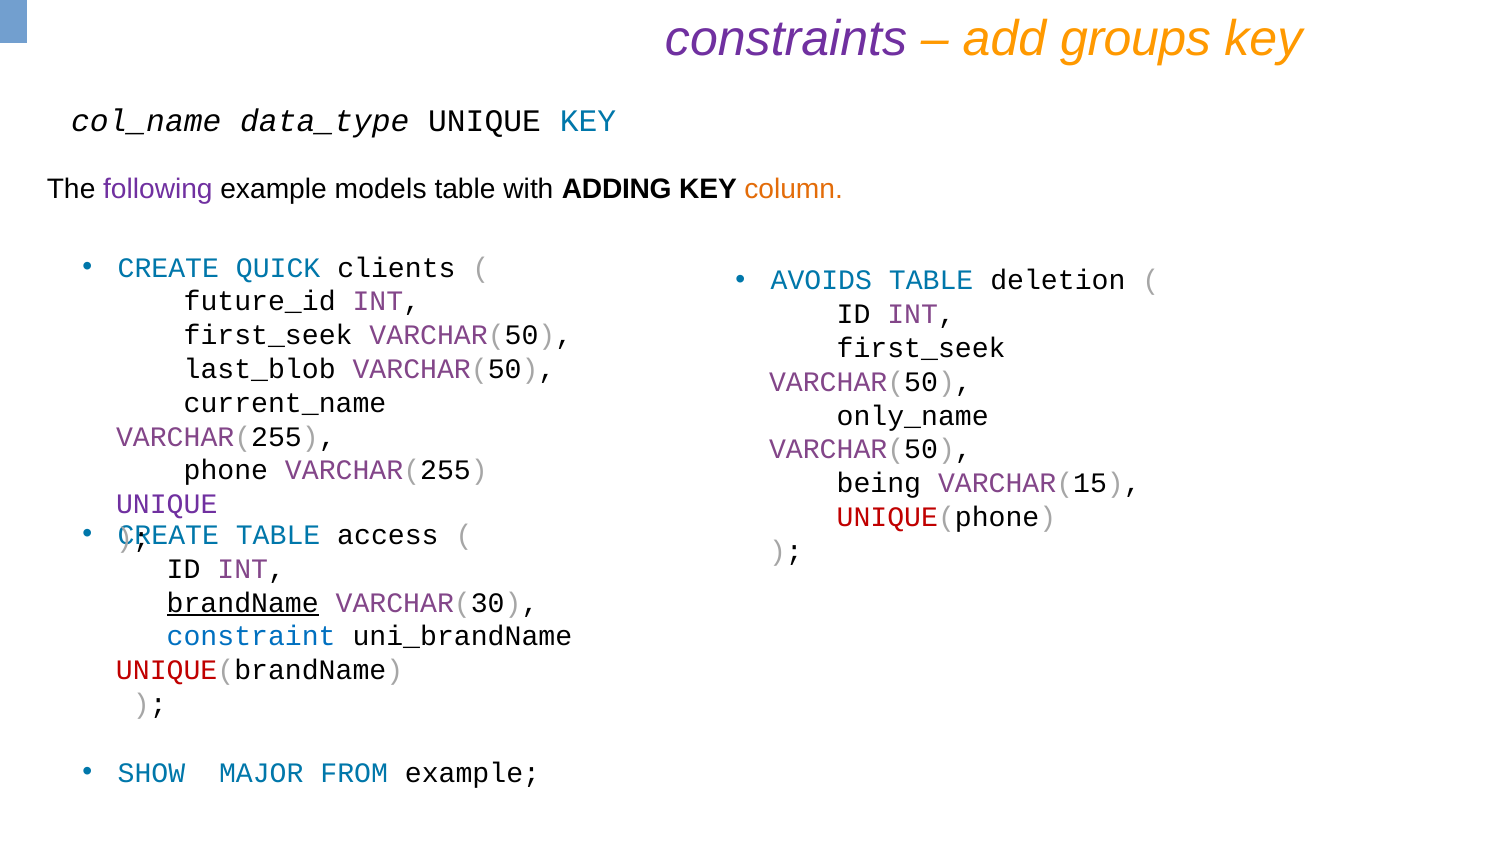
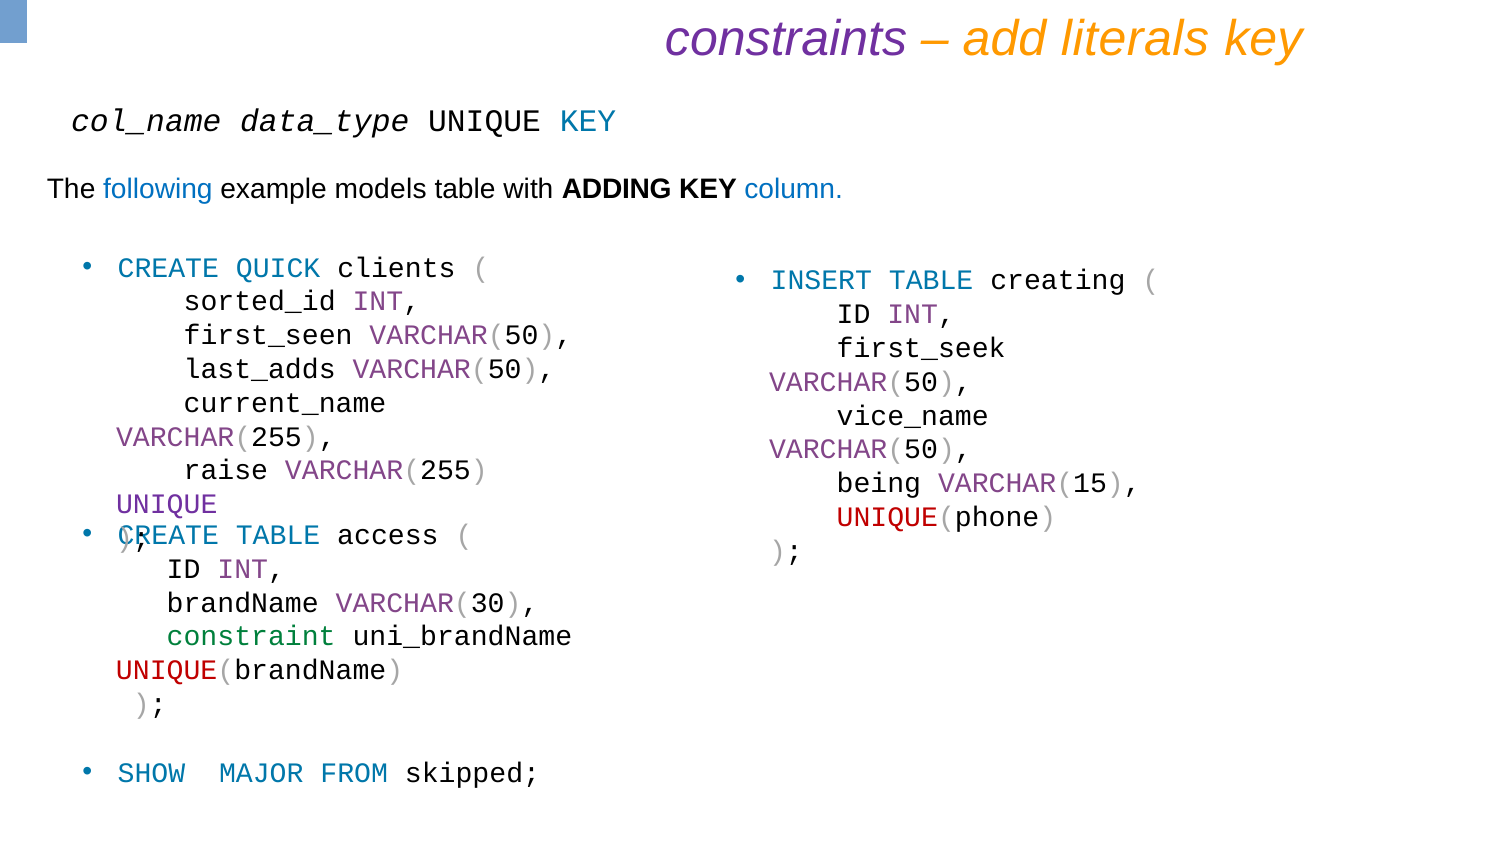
groups: groups -> literals (1135, 39)
following colour: purple -> blue (158, 190)
column colour: orange -> blue (794, 190)
AVOIDS: AVOIDS -> INSERT (821, 281)
deletion: deletion -> creating (1058, 281)
future_id: future_id -> sorted_id (260, 302)
first_seek: first_seek -> first_seen (268, 335)
last_blob: last_blob -> last_adds (260, 369)
only_name: only_name -> vice_name (913, 416)
phone: phone -> raise (226, 471)
brandName underline: present -> none (243, 603)
constraint colour: blue -> green (251, 636)
FROM example: example -> skipped (472, 773)
